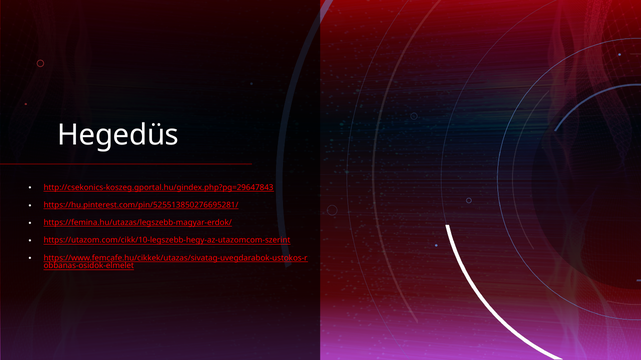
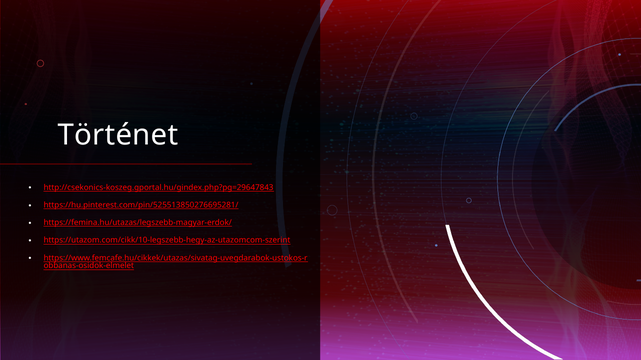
Hegedüs: Hegedüs -> Történet (118, 135)
